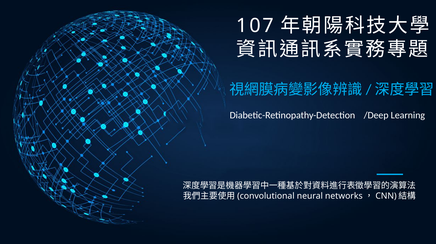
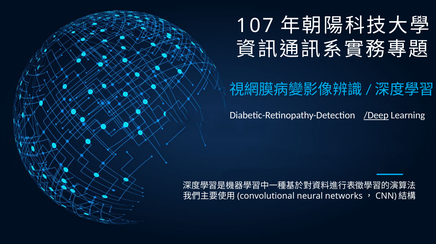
/Deep underline: none -> present (376, 115)
